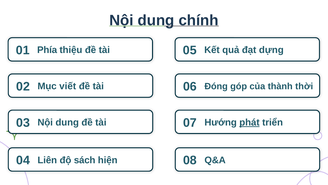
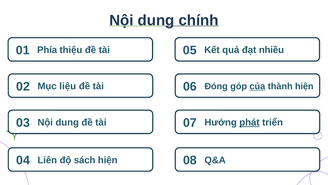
dựng: dựng -> nhiều (271, 50)
viết: viết -> liệu (68, 86)
của underline: none -> present (257, 86)
thành thời: thời -> hiện (304, 86)
